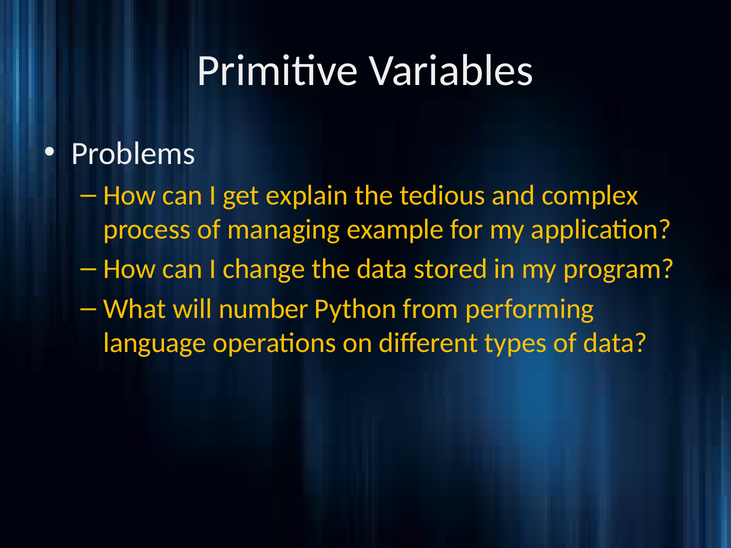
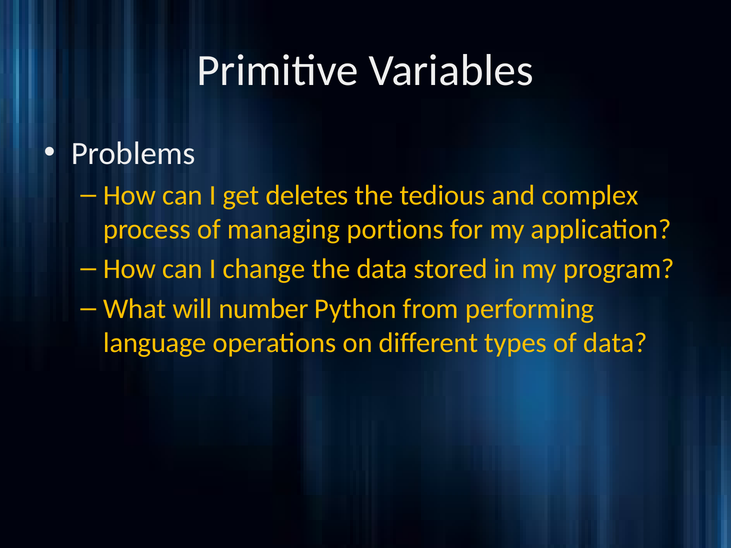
explain: explain -> deletes (307, 195)
example: example -> portions (395, 229)
